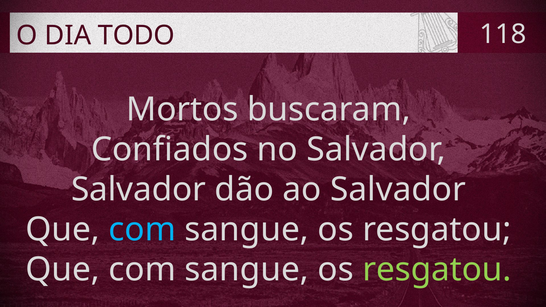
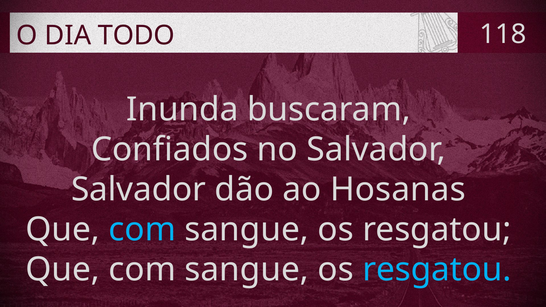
Mortos: Mortos -> Inunda (182, 110)
ao Salvador: Salvador -> Hosanas (398, 190)
resgatou colour: light green -> light blue (437, 270)
